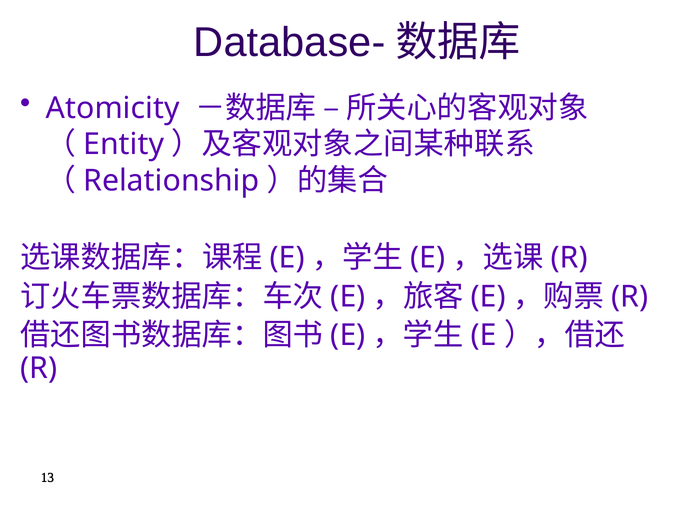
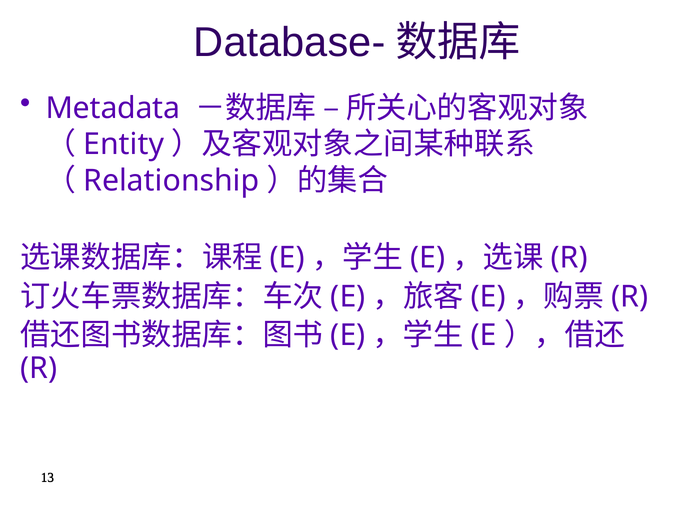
Atomicity: Atomicity -> Metadata (113, 108)
